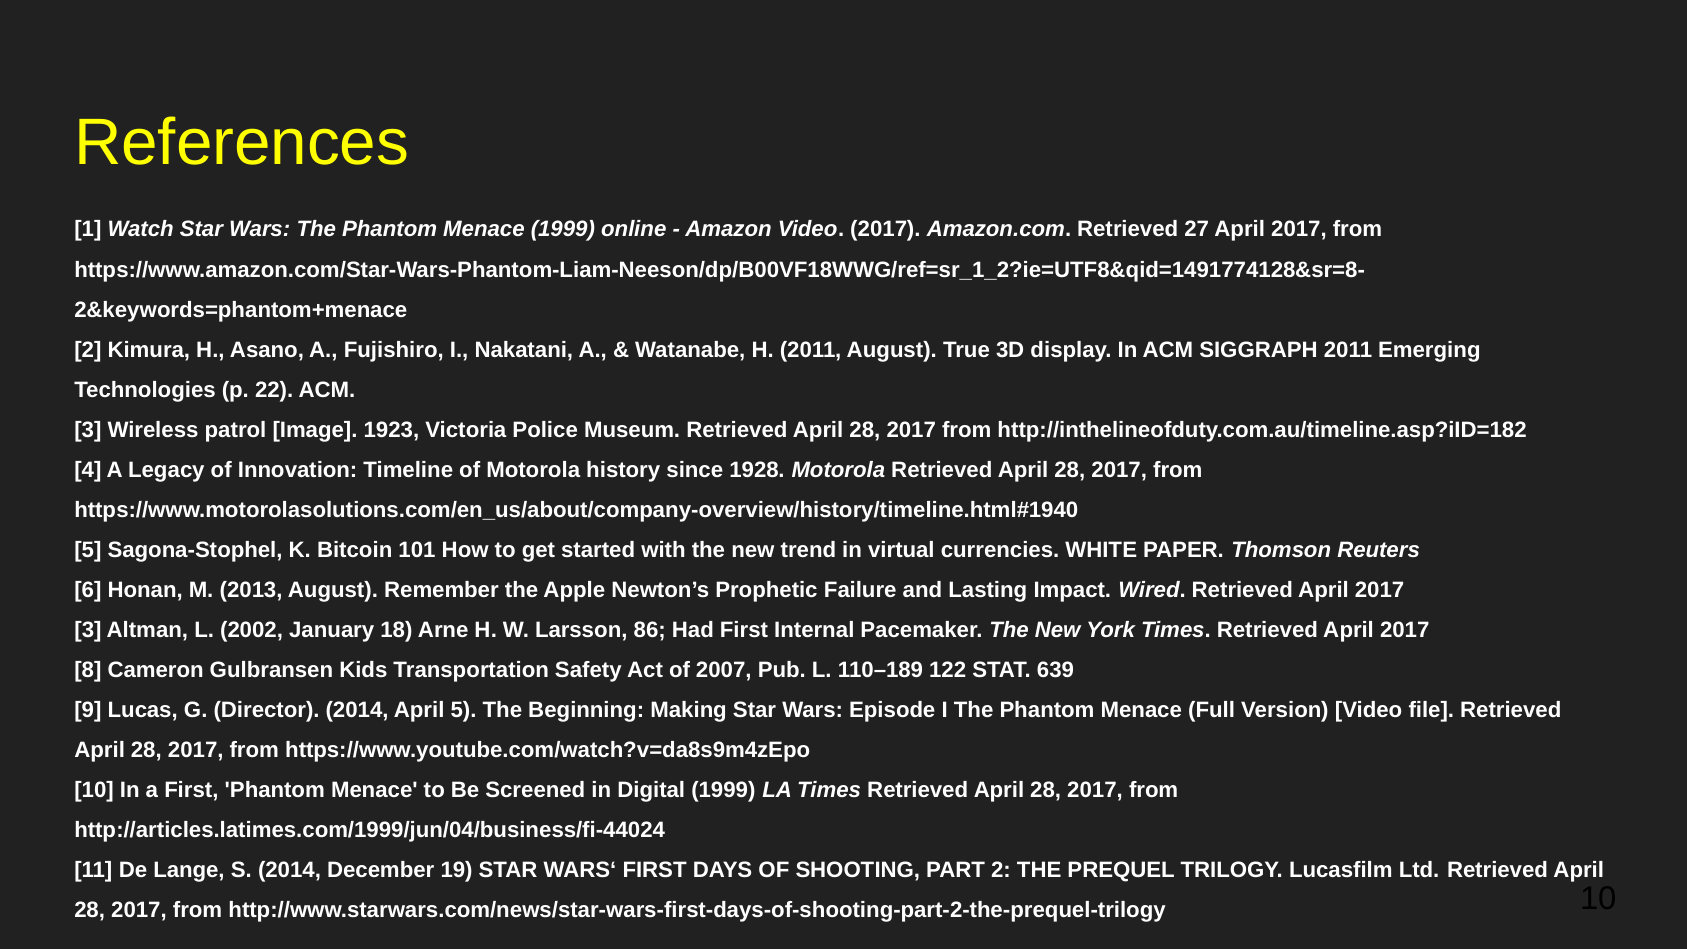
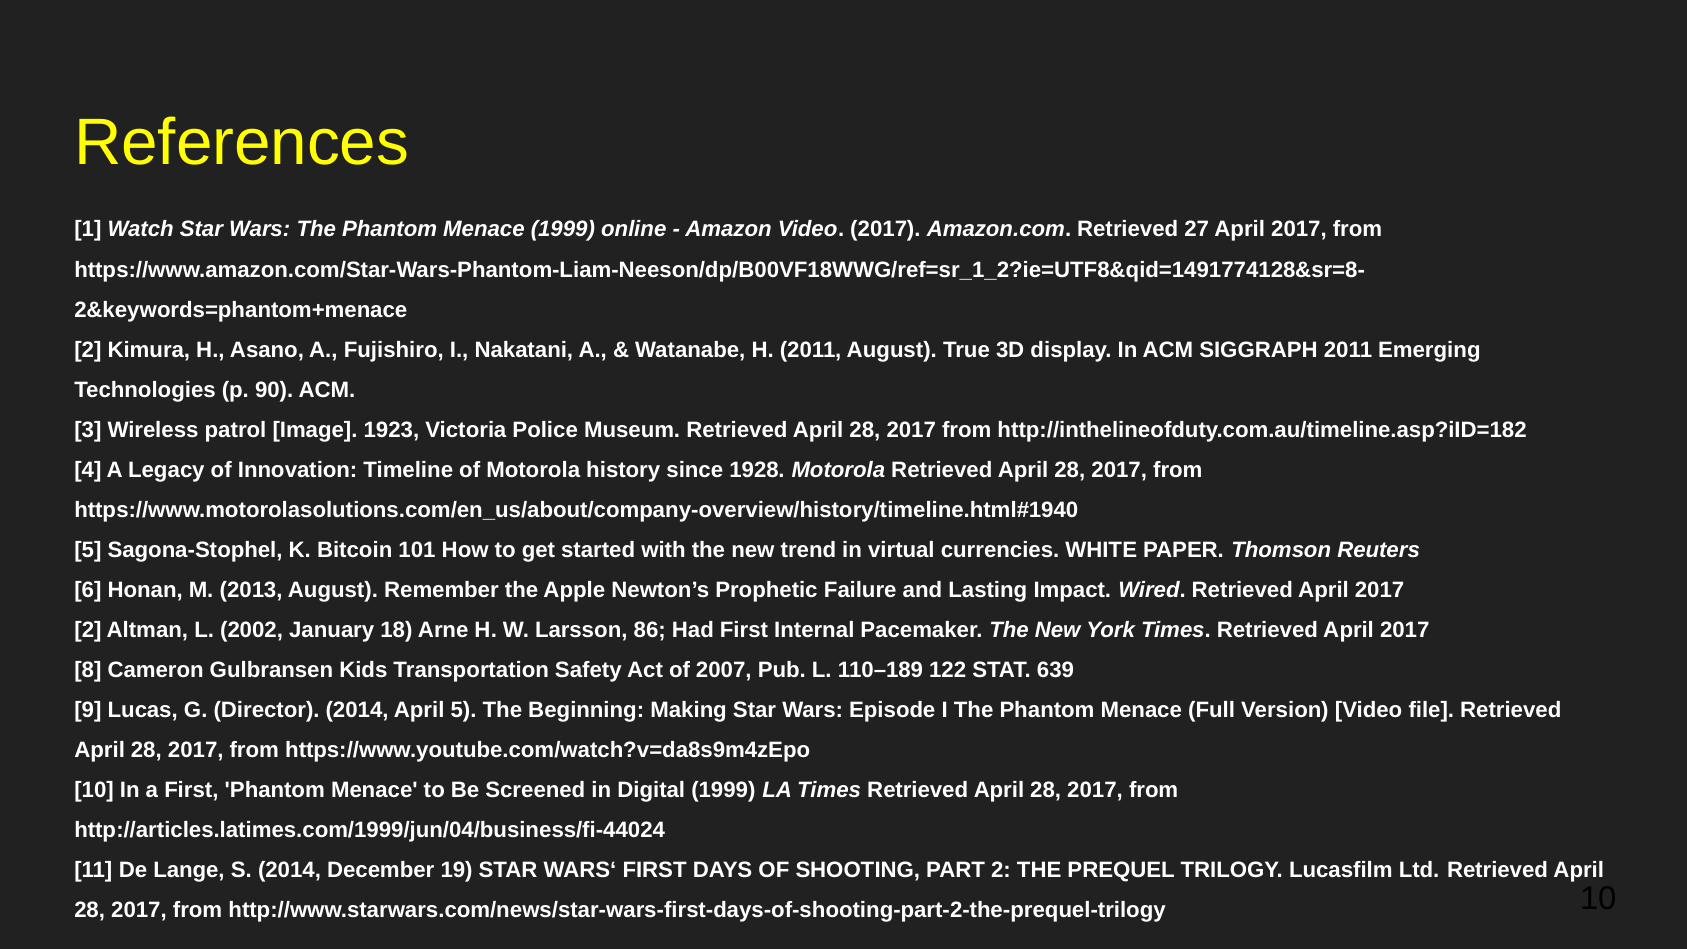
22: 22 -> 90 (274, 390)
3: 3 -> 2 (88, 630)
